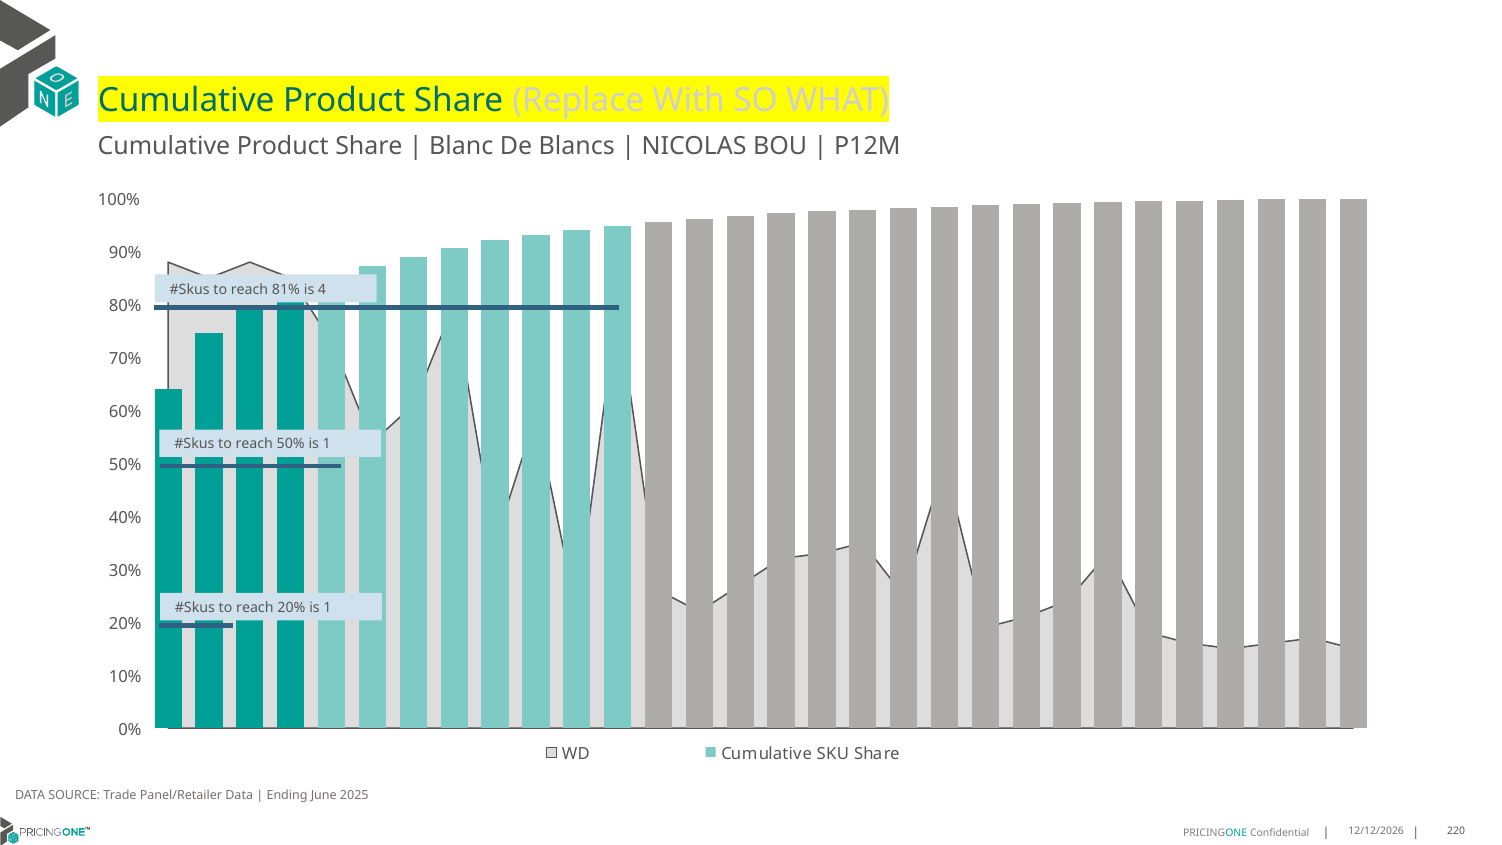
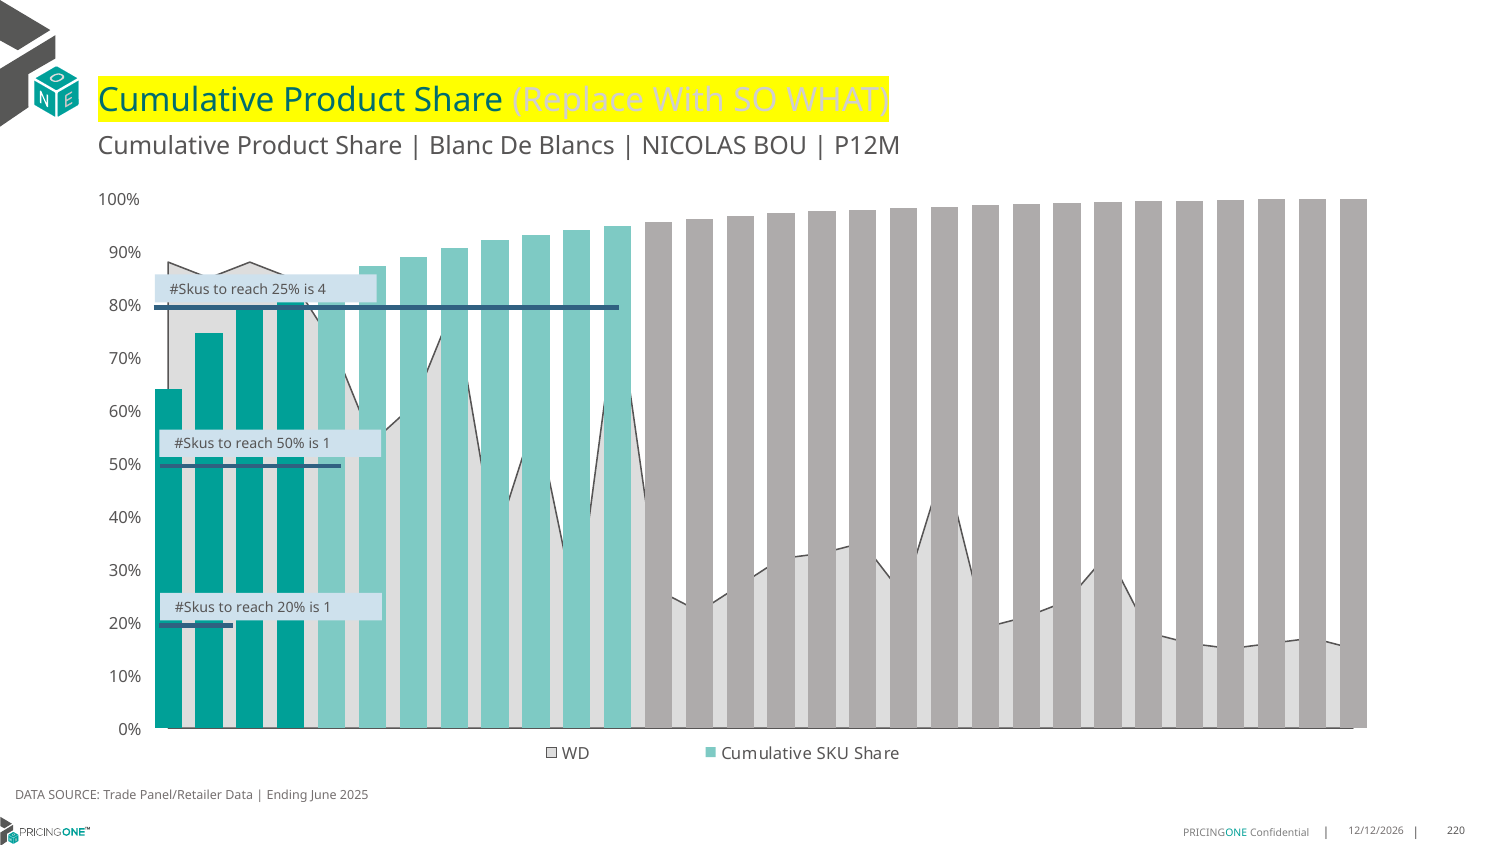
81%: 81% -> 25% (286, 289)
